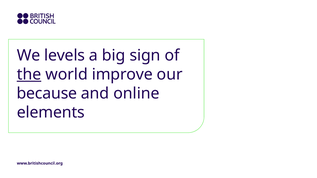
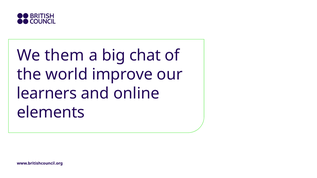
levels: levels -> them (64, 56)
sign: sign -> chat (145, 56)
the underline: present -> none (29, 75)
because: because -> learners (47, 94)
